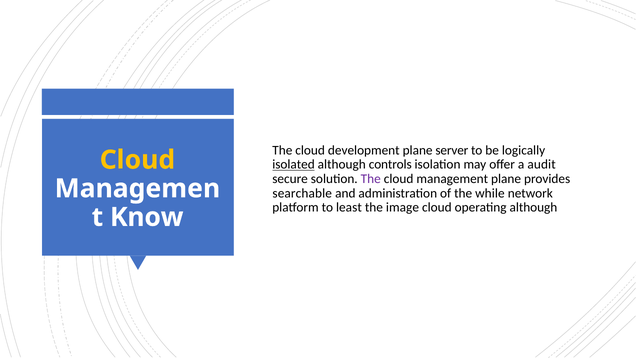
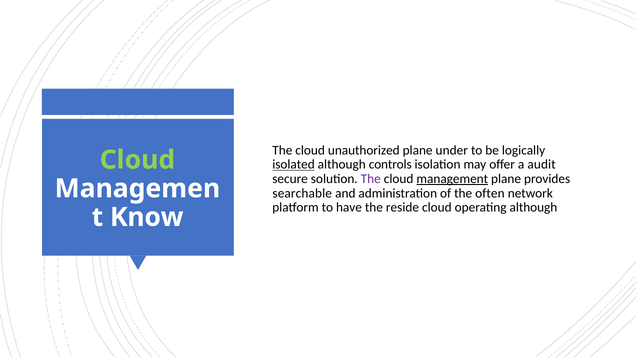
development: development -> unauthorized (364, 150)
server: server -> under (452, 150)
Cloud colour: yellow -> light green (137, 160)
management underline: none -> present (452, 179)
while: while -> often (490, 193)
least: least -> have (349, 208)
image: image -> reside (402, 208)
